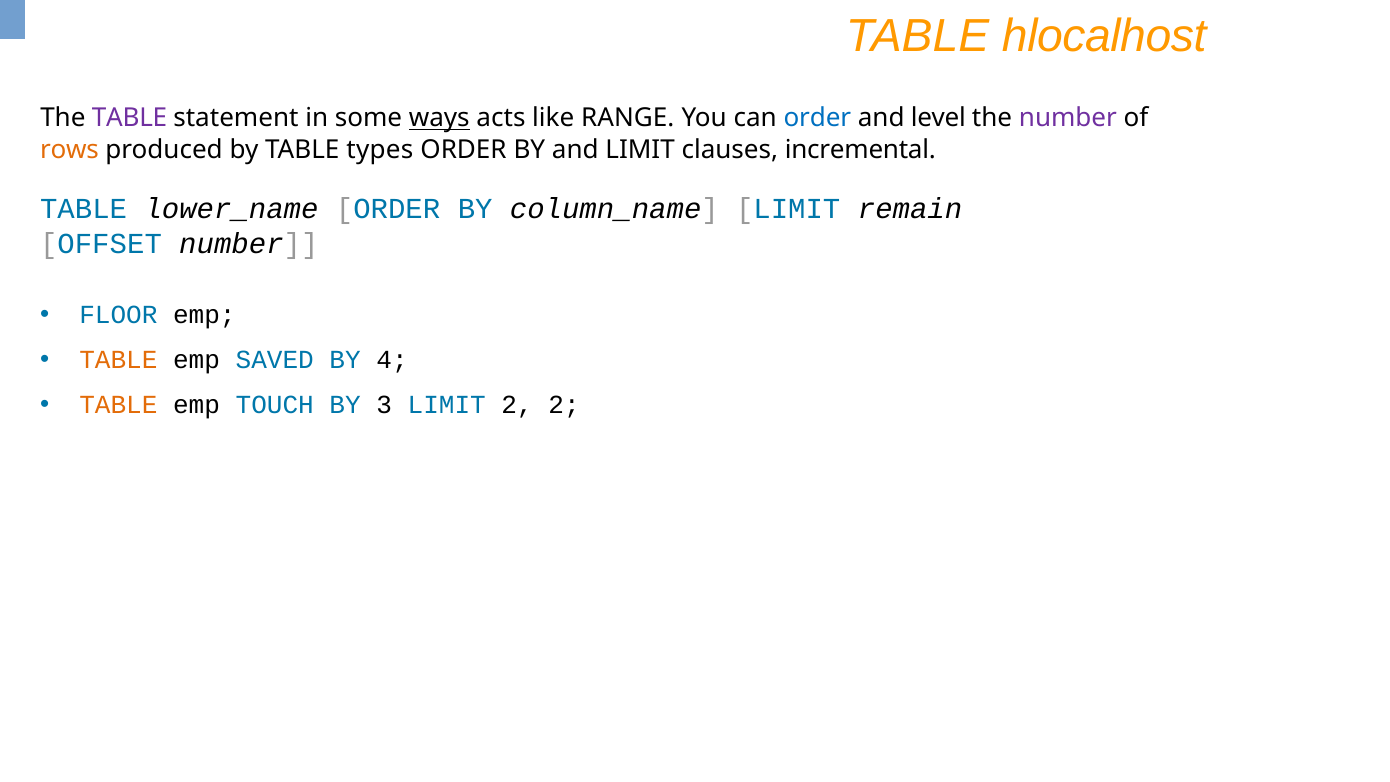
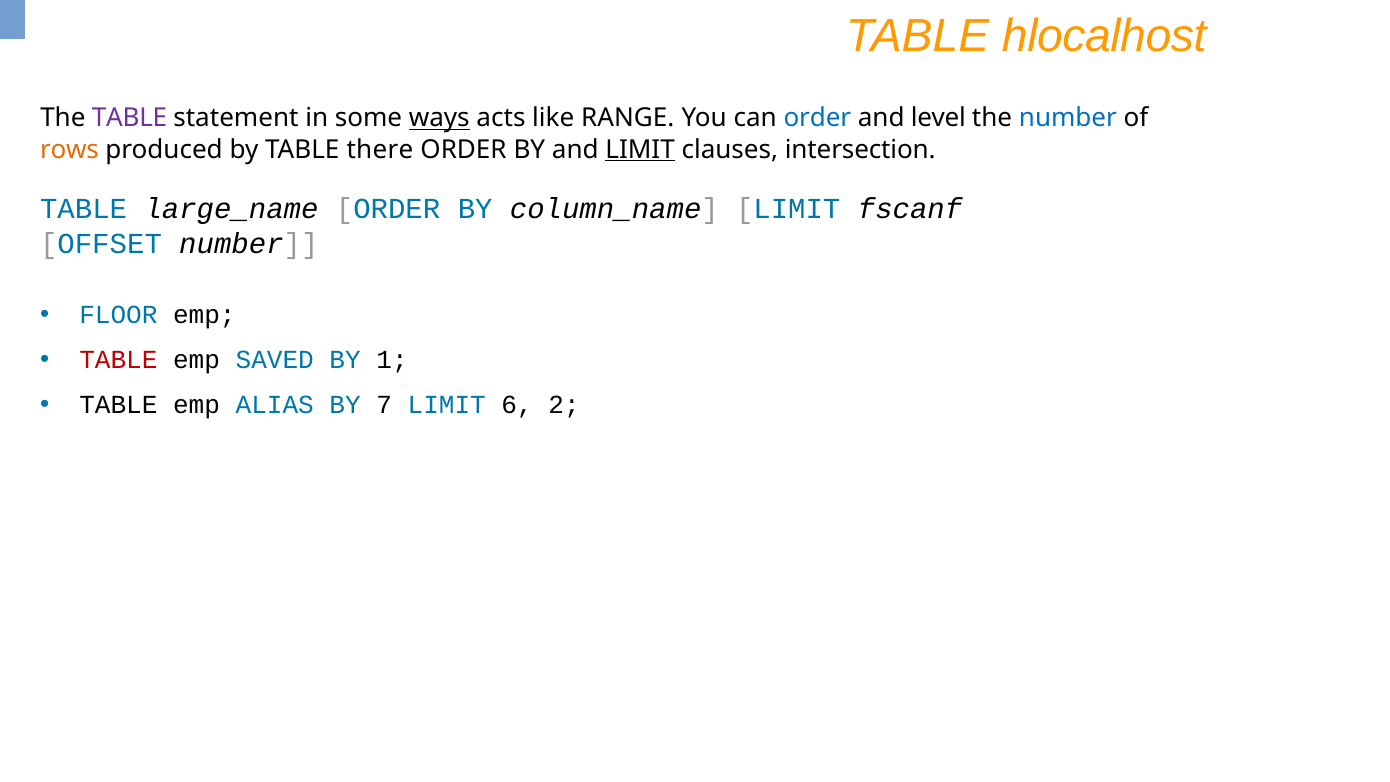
number colour: purple -> blue (1068, 118)
types: types -> there (380, 149)
LIMIT underline: none -> present (640, 149)
incremental: incremental -> intersection (860, 149)
lower_name: lower_name -> large_name (232, 209)
remain: remain -> fscanf (910, 209)
TABLE colour: orange -> red (118, 360)
4: 4 -> 1 (392, 360)
TABLE colour: orange -> black (118, 405)
TOUCH: TOUCH -> ALIAS (275, 405)
3: 3 -> 7 (384, 405)
LIMIT 2: 2 -> 6 (517, 405)
